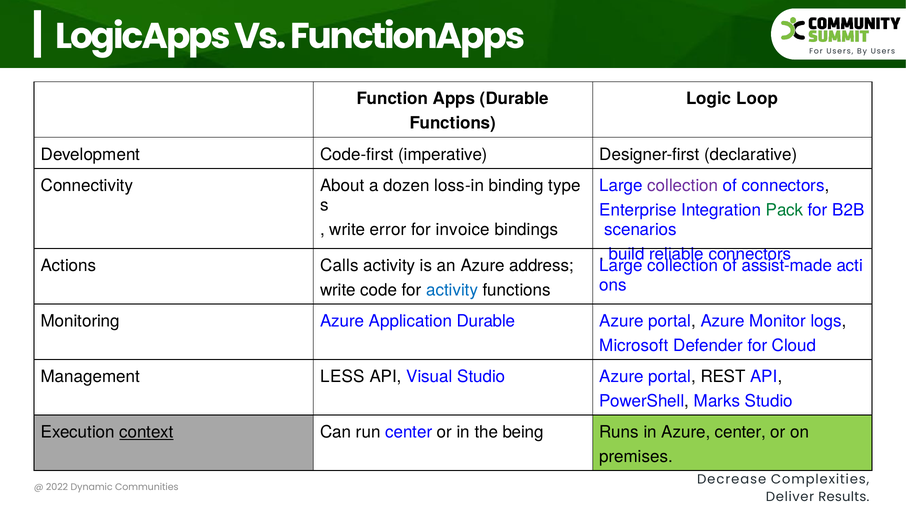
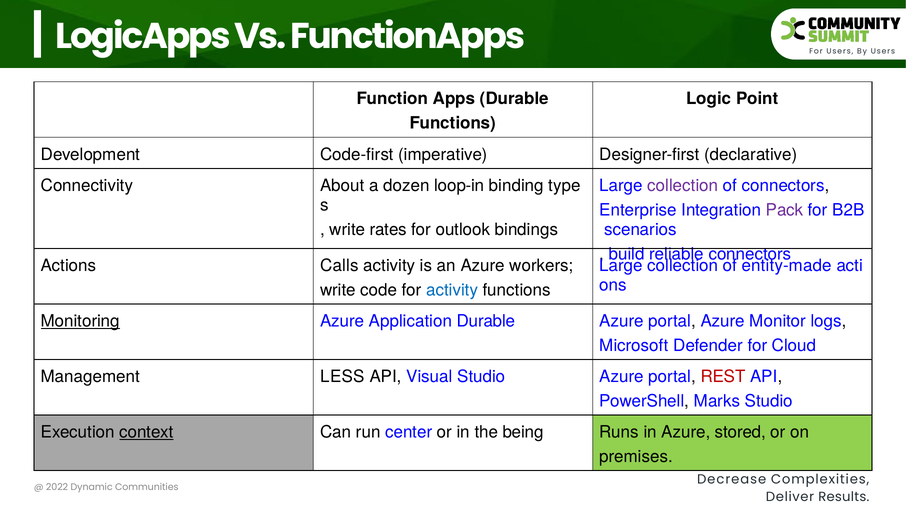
Loop: Loop -> Point (757, 99)
loss-in: loss-in -> loop-in (459, 186)
Pack colour: green -> purple (785, 210)
error: error -> rates (388, 229)
invoice: invoice -> outlook (463, 229)
address: address -> workers (542, 265)
assist-made: assist-made -> entity-made (787, 265)
Monitoring underline: none -> present (80, 321)
REST colour: black -> red (723, 376)
Azure center: center -> stored (740, 432)
